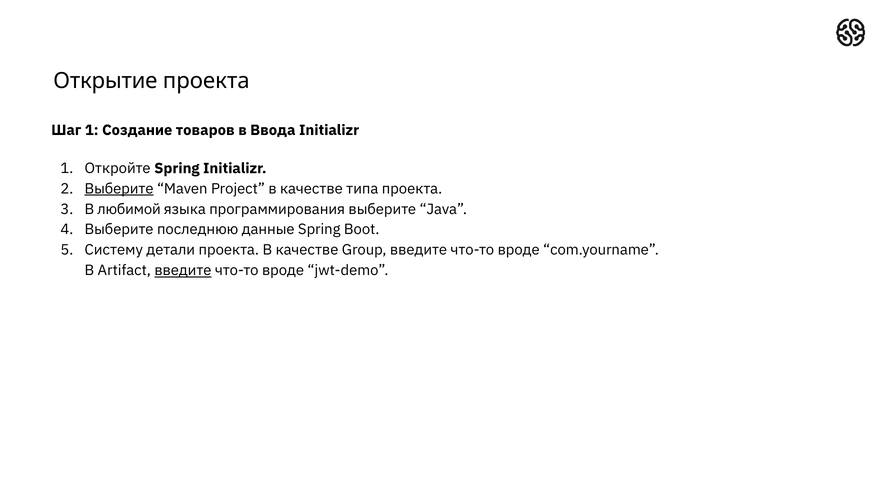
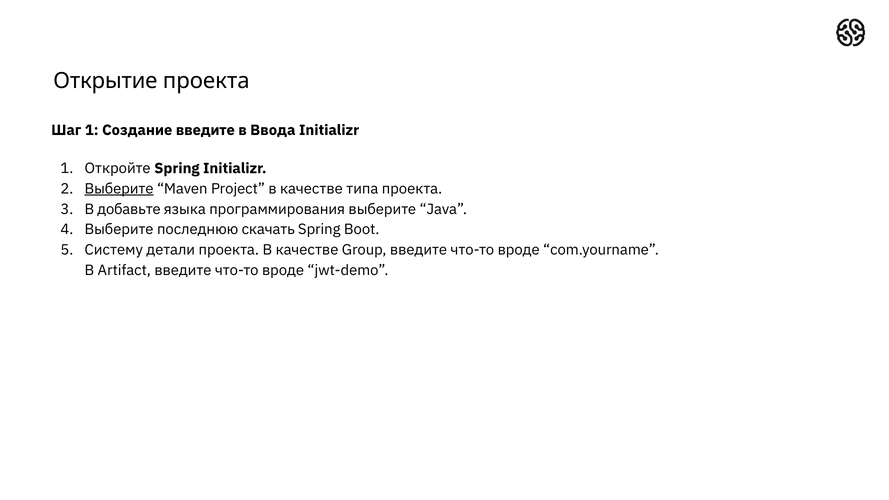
Создание товаров: товаров -> введите (205, 130)
любимой: любимой -> добавьте (129, 209)
данные: данные -> скачать (268, 230)
введите underline: present -> none (183, 271)
